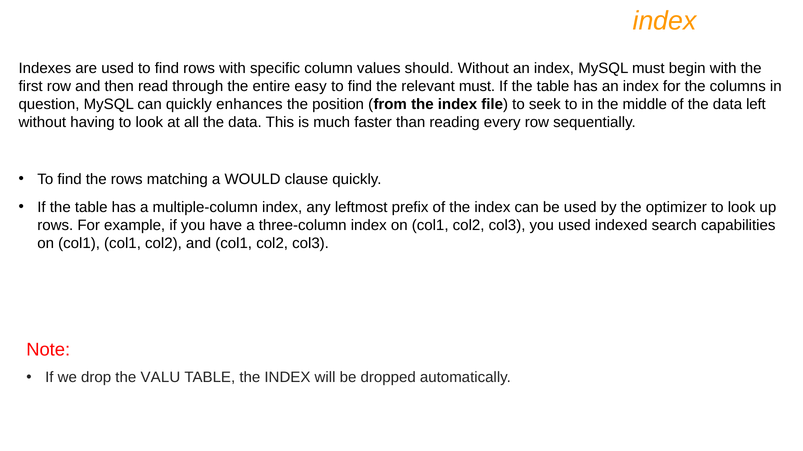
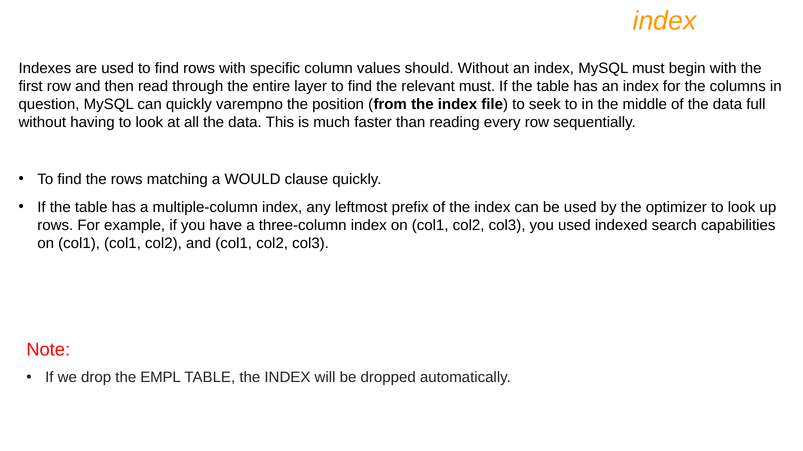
easy: easy -> layer (311, 86)
enhances: enhances -> varempno (249, 104)
left: left -> full (756, 104)
VALU: VALU -> EMPL (161, 378)
